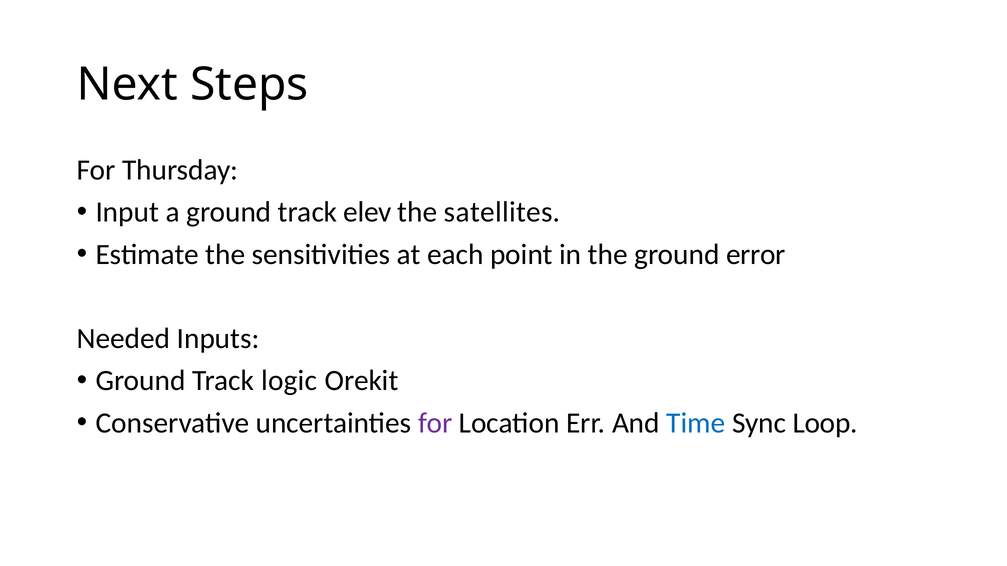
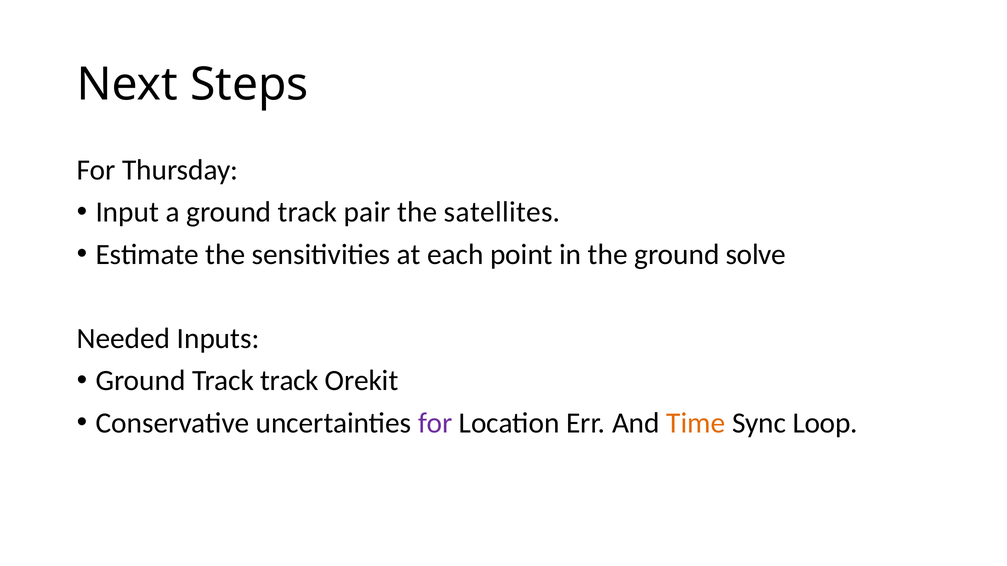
elev: elev -> pair (367, 212)
error: error -> solve (756, 255)
Track logic: logic -> track (289, 381)
Time colour: blue -> orange (696, 423)
